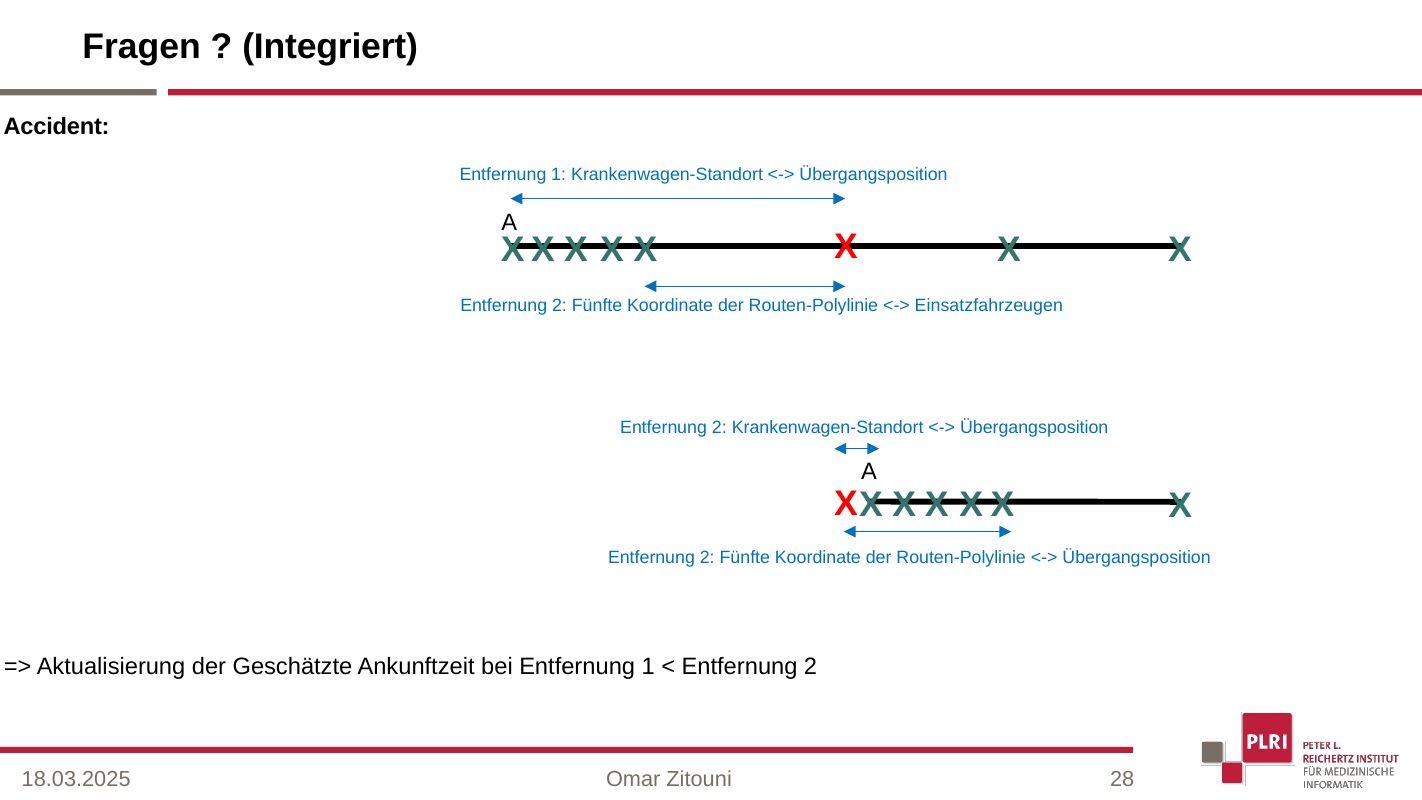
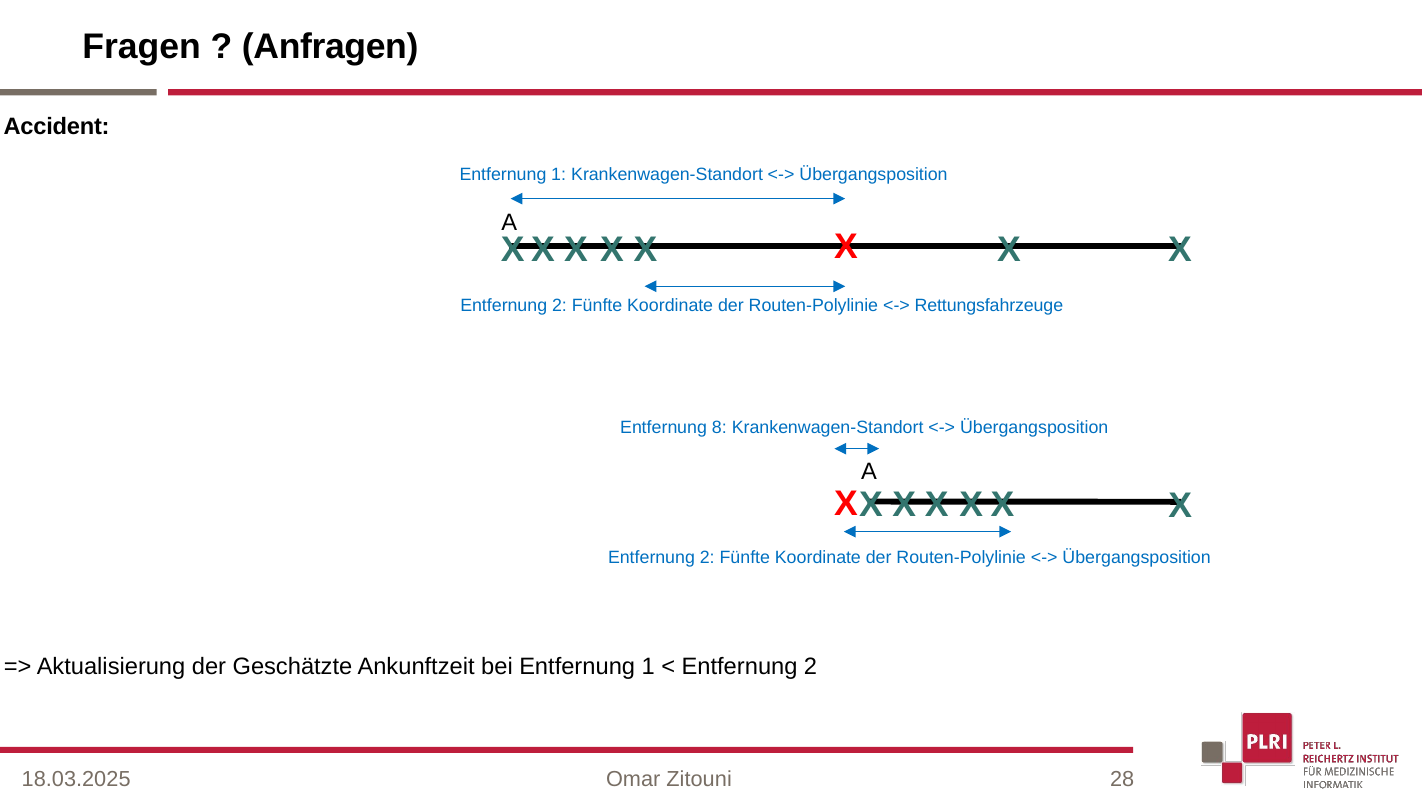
Integriert: Integriert -> Anfragen (330, 47)
Einsatzfahrzeugen: Einsatzfahrzeugen -> Rettungsfahrzeuge (989, 305)
2: 2 -> 8 (719, 428)
